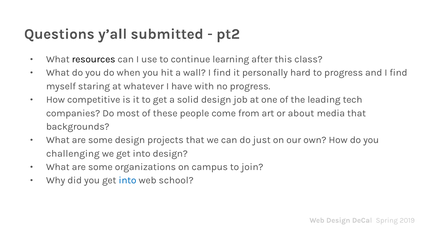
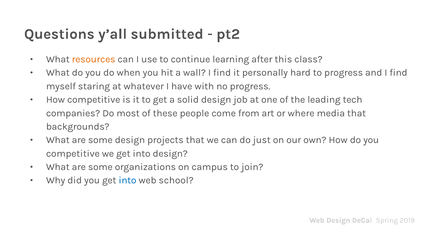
resources colour: black -> orange (94, 59)
about: about -> where (301, 113)
challenging: challenging -> competitive (73, 153)
